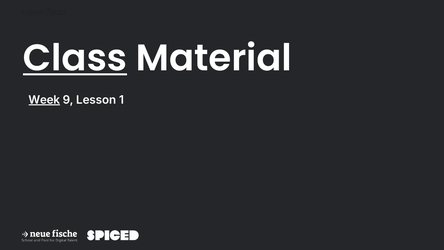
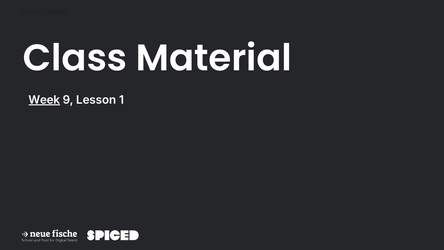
Class underline: present -> none (75, 58)
